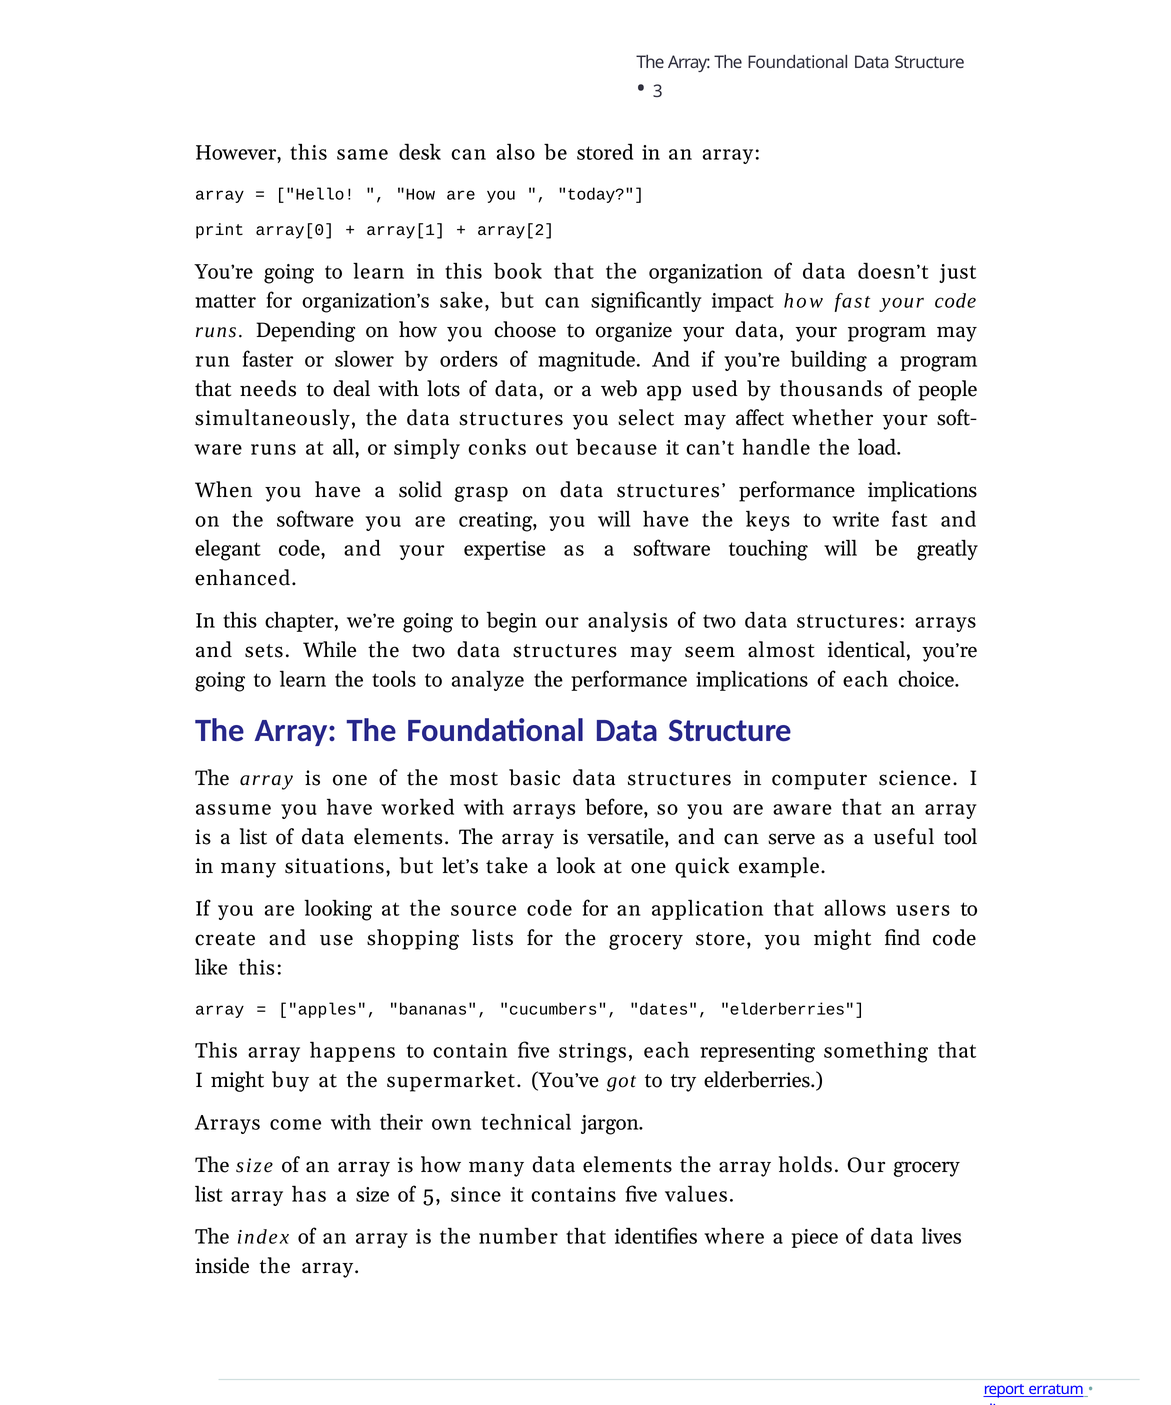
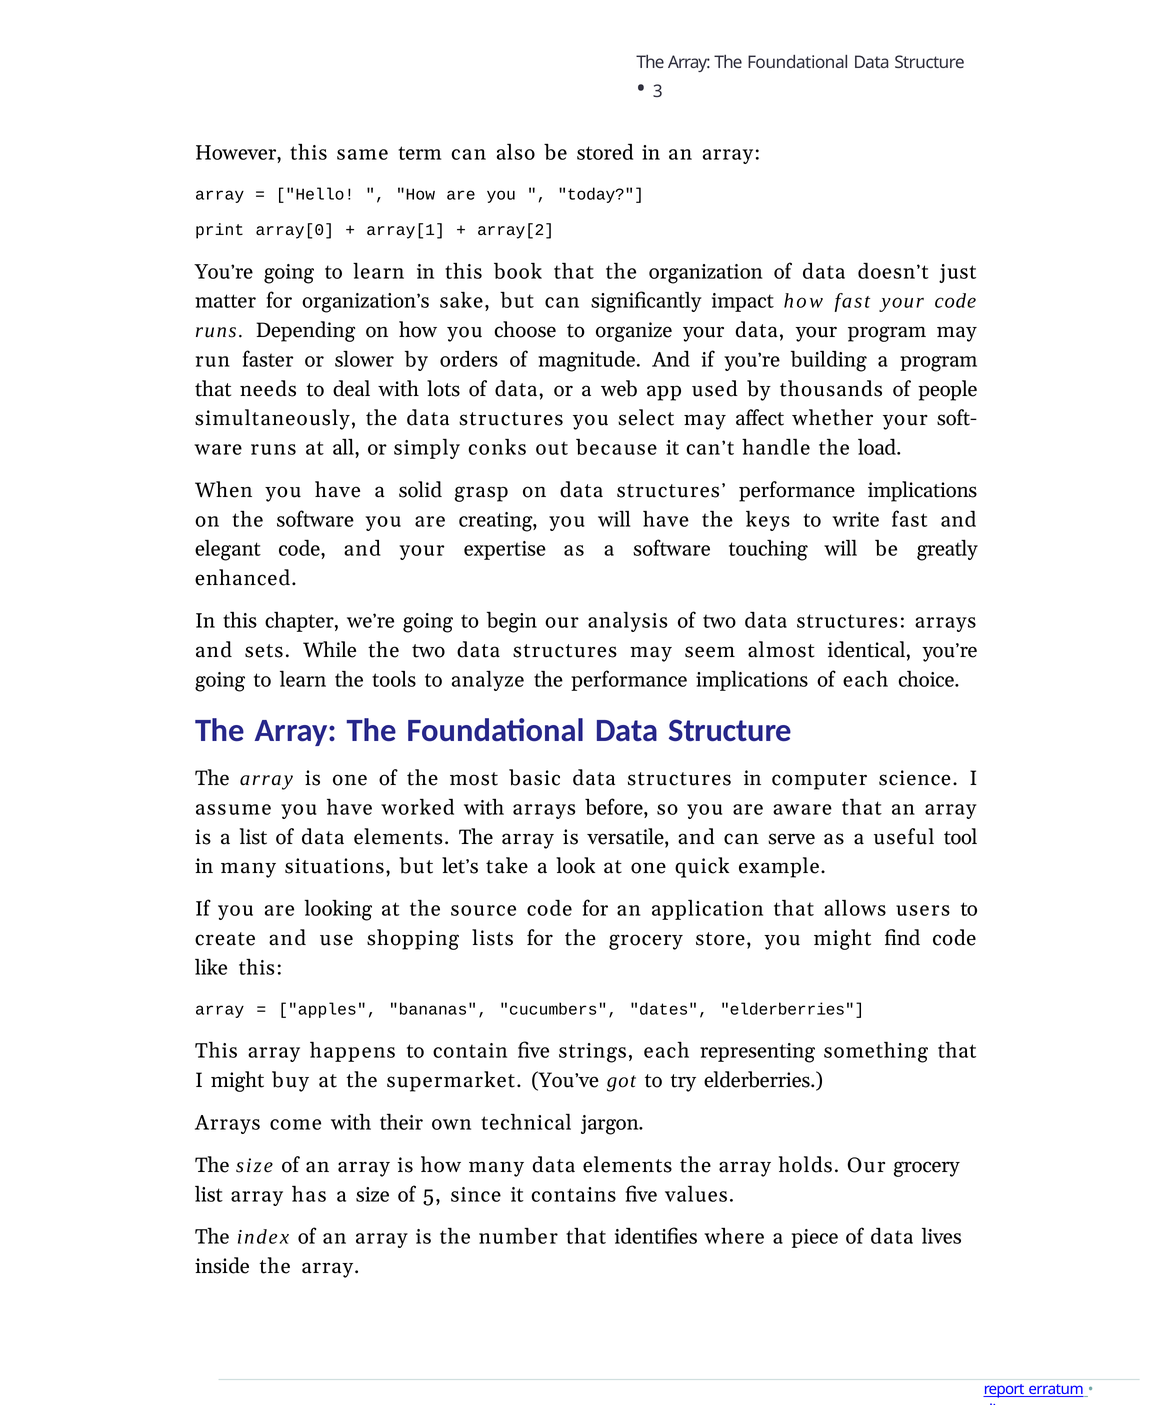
desk: desk -> term (420, 153)
